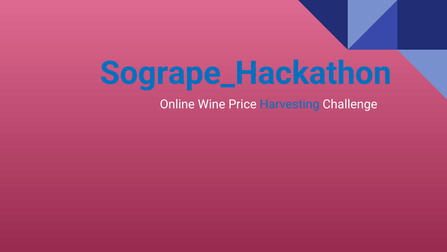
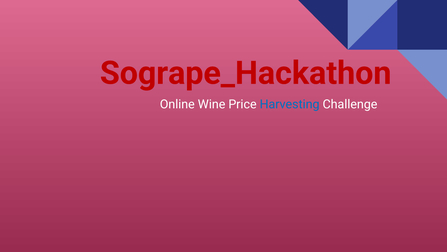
Sogrape_Hackathon colour: blue -> red (246, 73)
